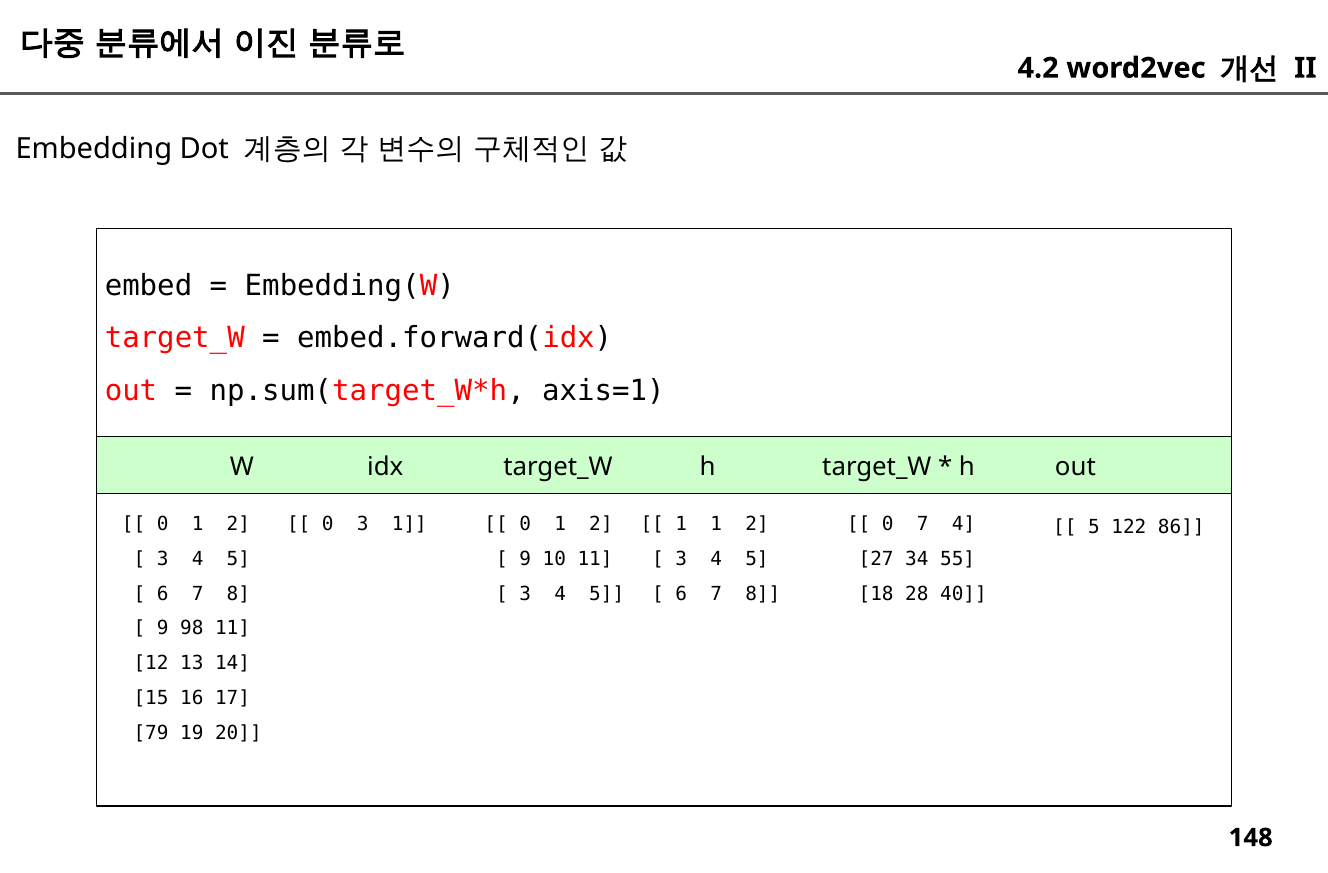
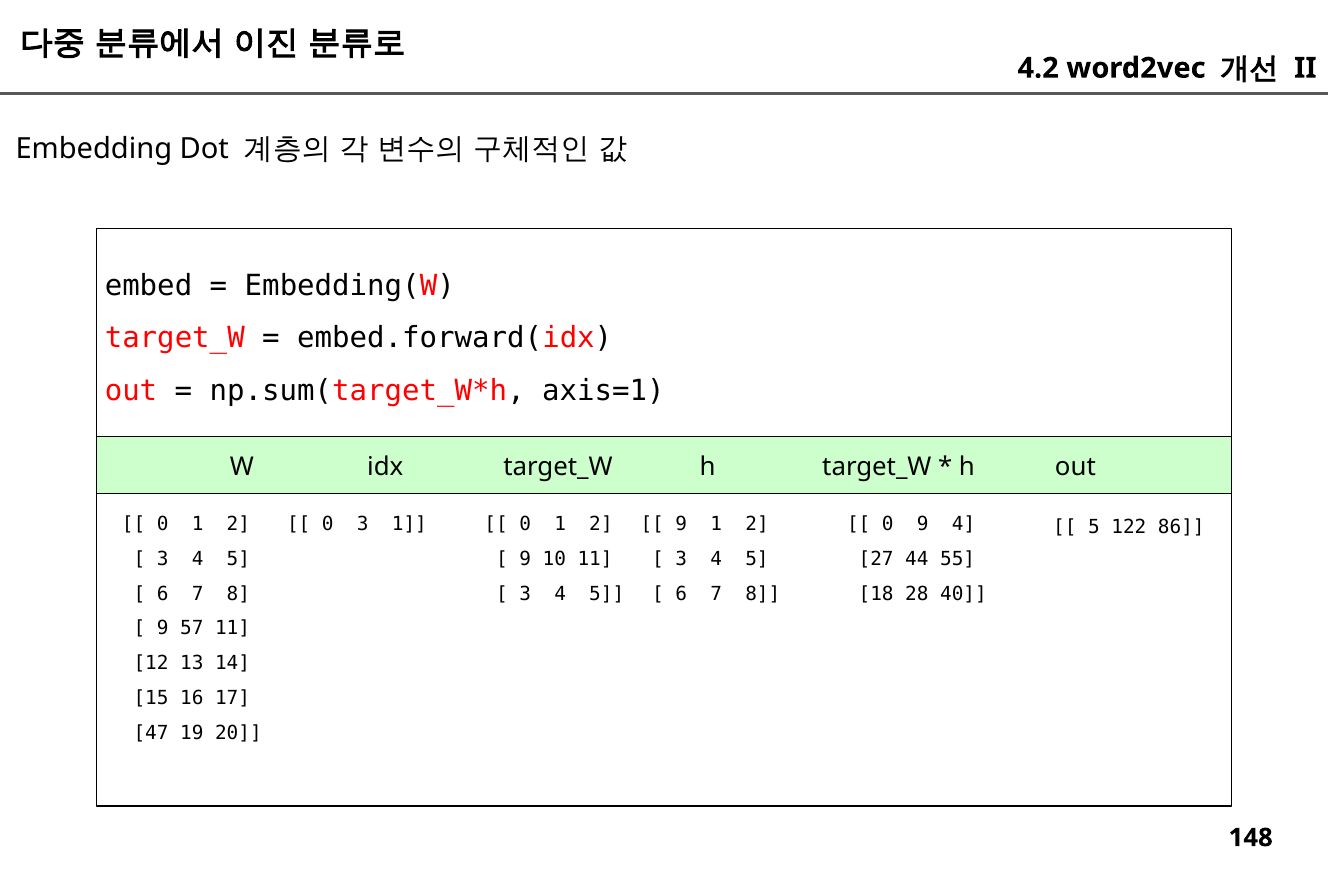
1: 1 -> 9 (681, 523)
0 7: 7 -> 9 (923, 523)
34: 34 -> 44 (917, 558)
98: 98 -> 57 (192, 628)
79: 79 -> 47 (151, 733)
